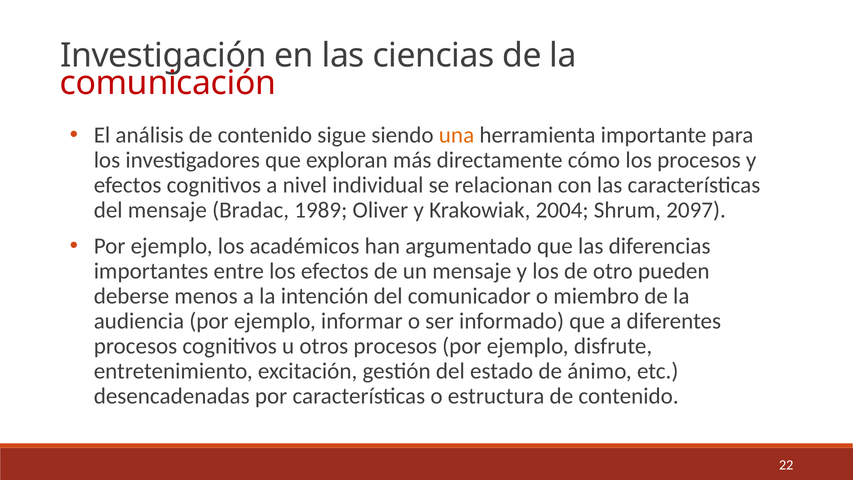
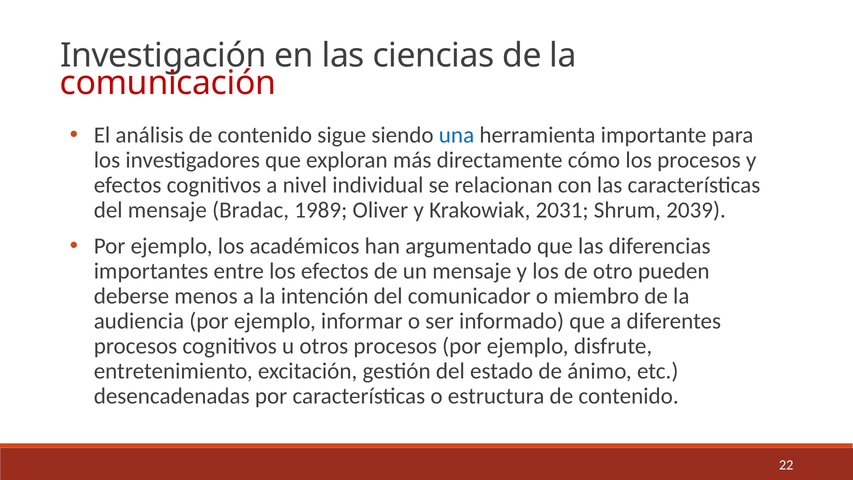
una colour: orange -> blue (457, 135)
2004: 2004 -> 2031 (562, 210)
2097: 2097 -> 2039 (696, 210)
